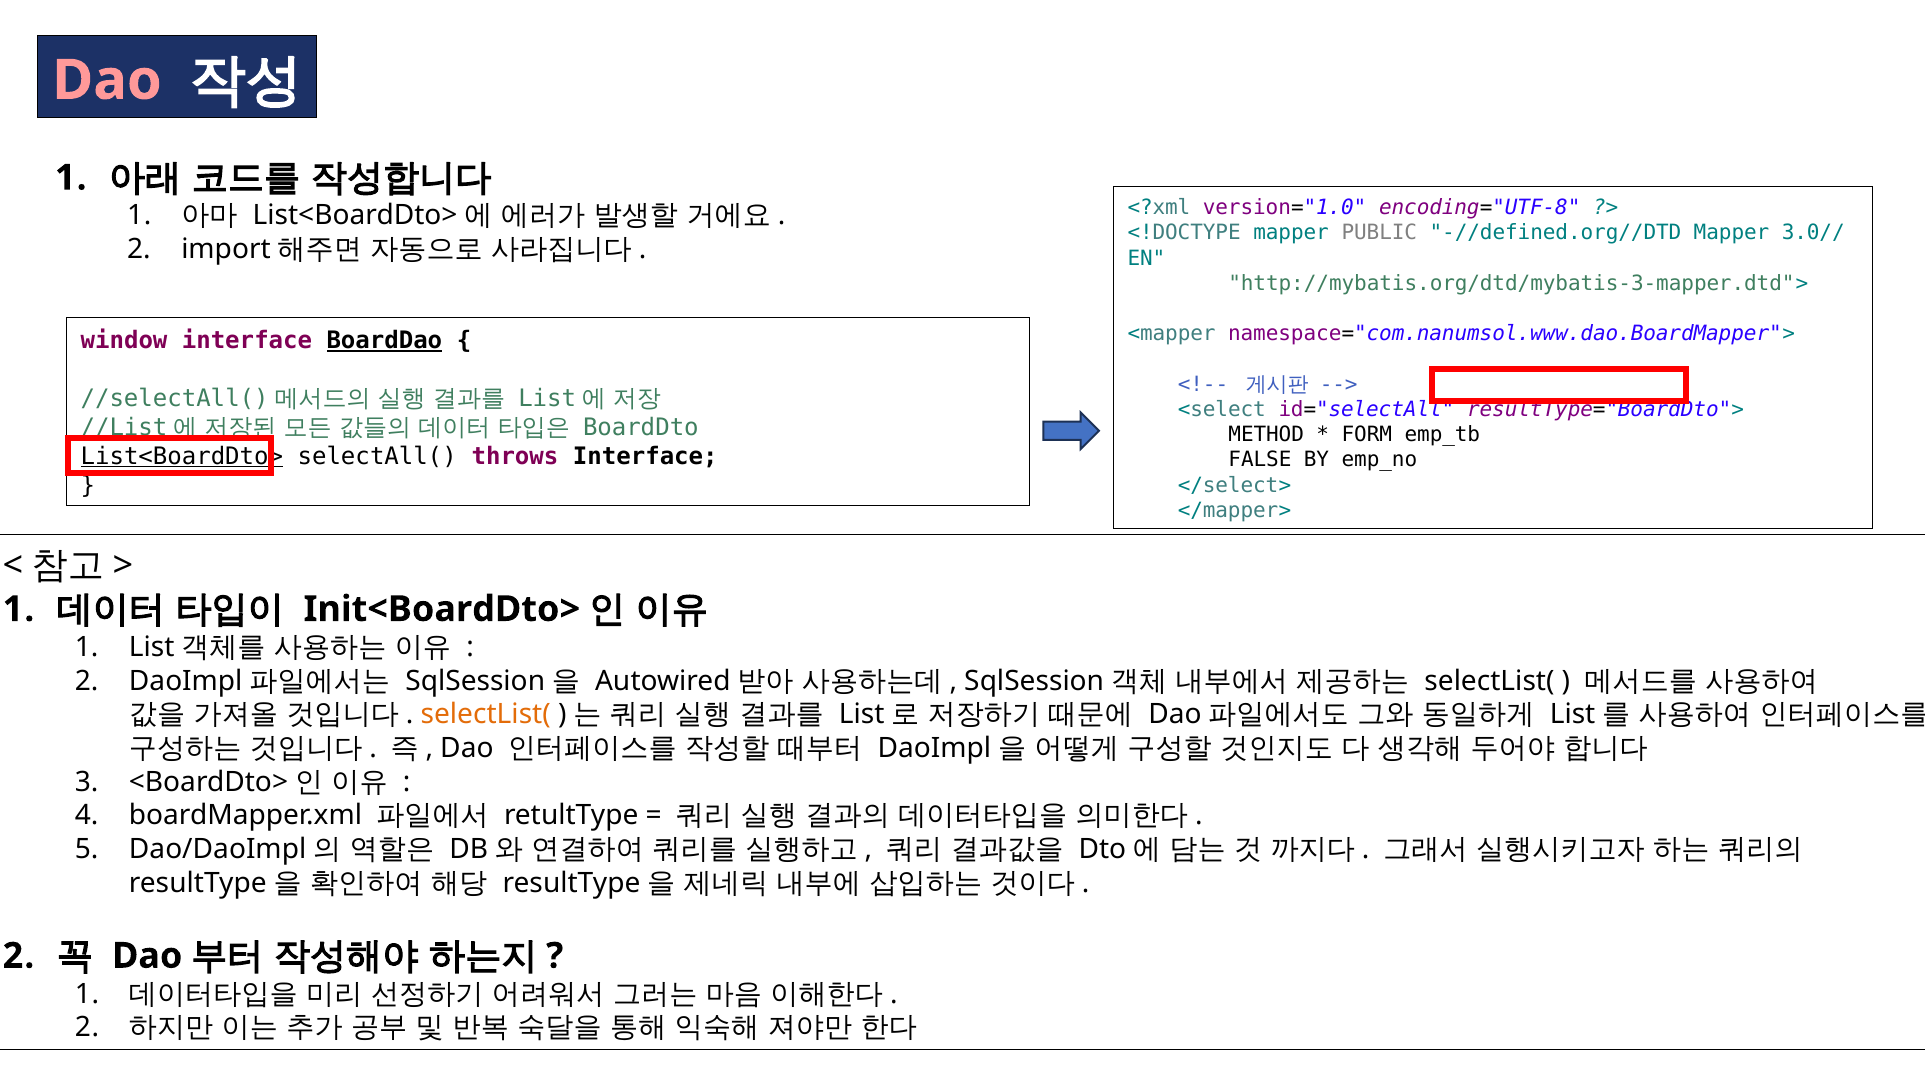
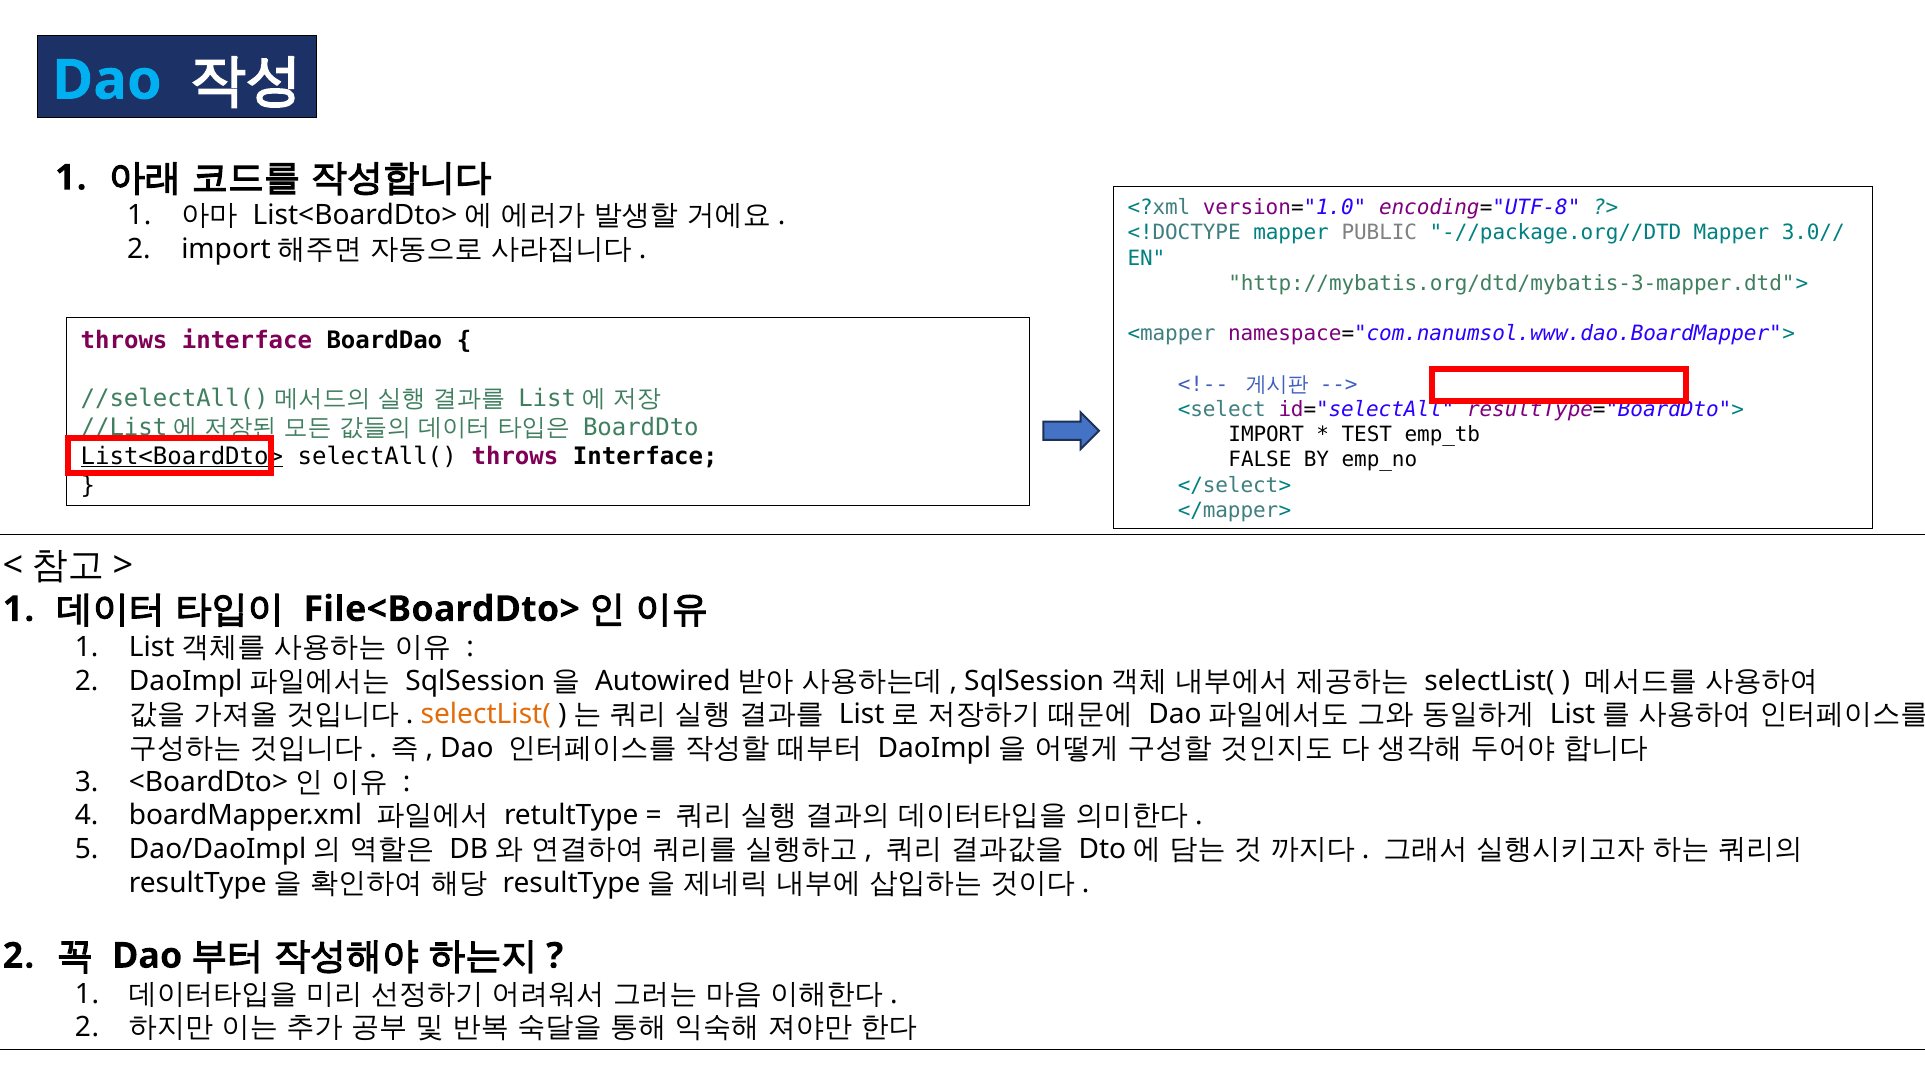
Dao colour: pink -> light blue (107, 80)
-//defined.org//DTD: -//defined.org//DTD -> -//package.org//DTD (1555, 233)
window: window -> throws (124, 341)
BoardDao underline: present -> none (384, 341)
METHOD: METHOD -> IMPORT (1266, 435)
FORM: FORM -> TEST (1367, 435)
Init<BoardDto>: Init<BoardDto> -> File<BoardDto> (442, 609)
